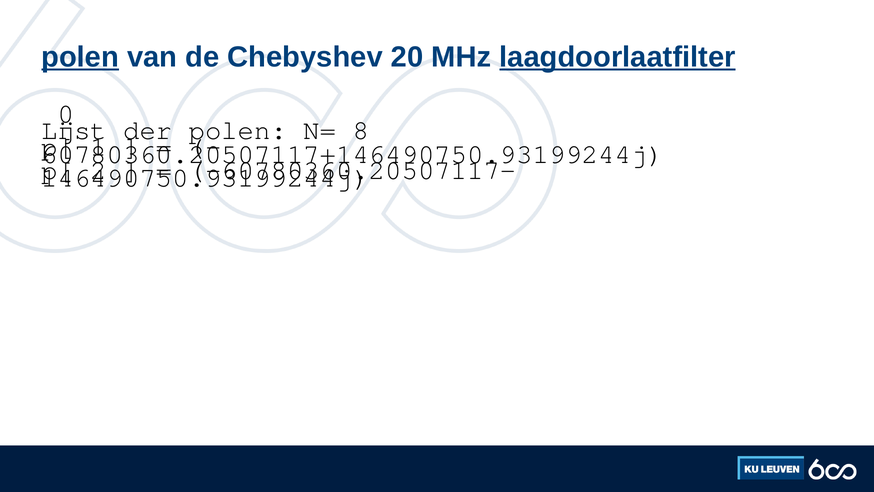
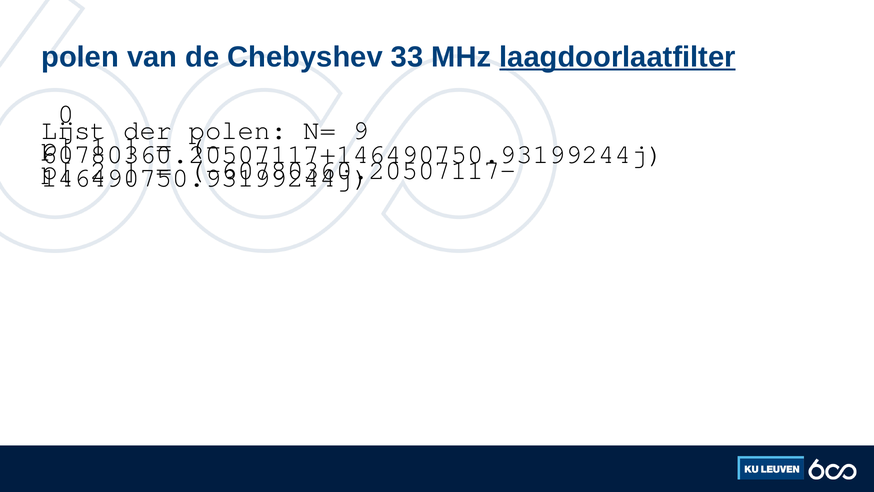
polen underline: present -> none (80, 57)
20: 20 -> 33 (407, 57)
8: 8 -> 9 (361, 130)
